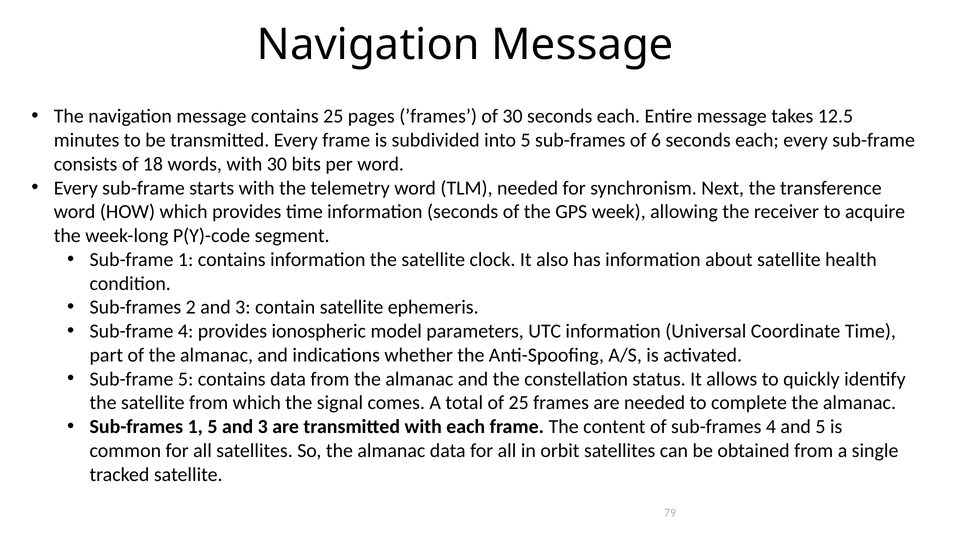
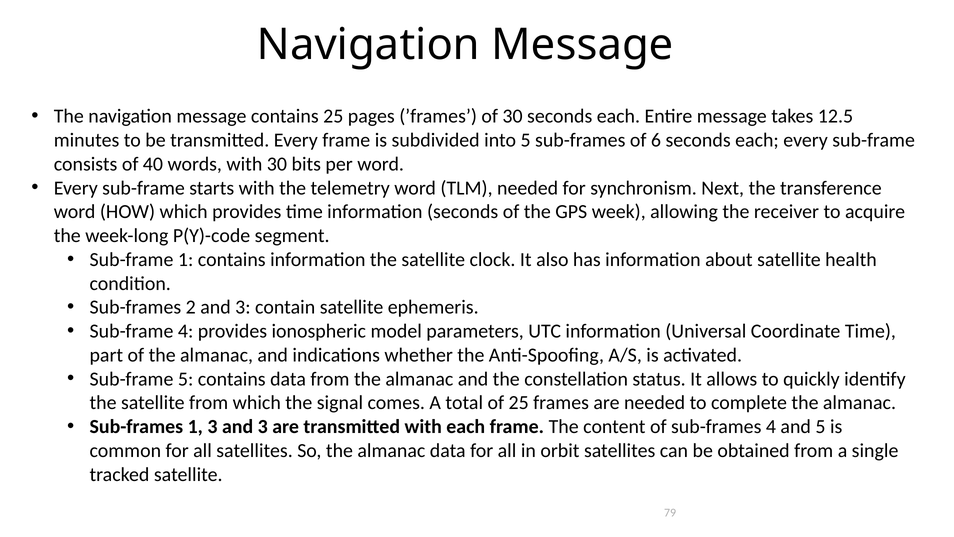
18: 18 -> 40 (153, 164)
1 5: 5 -> 3 (212, 426)
